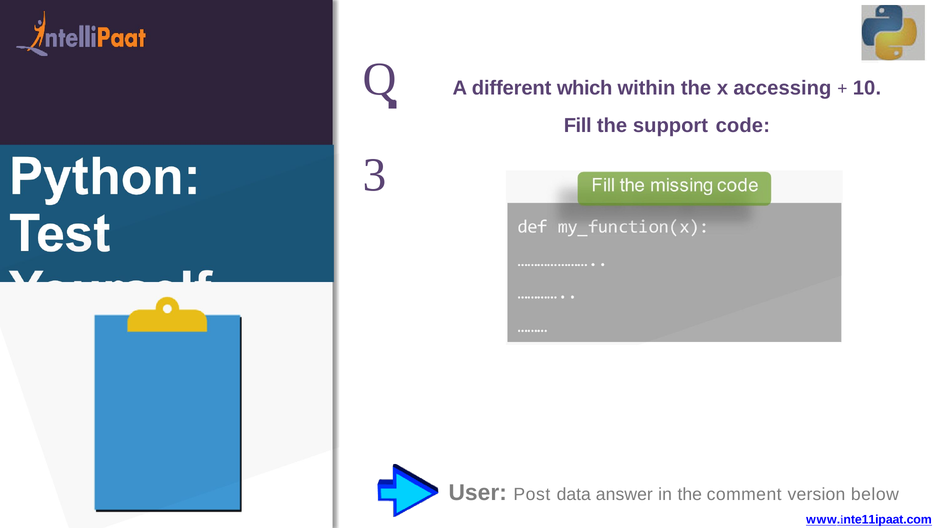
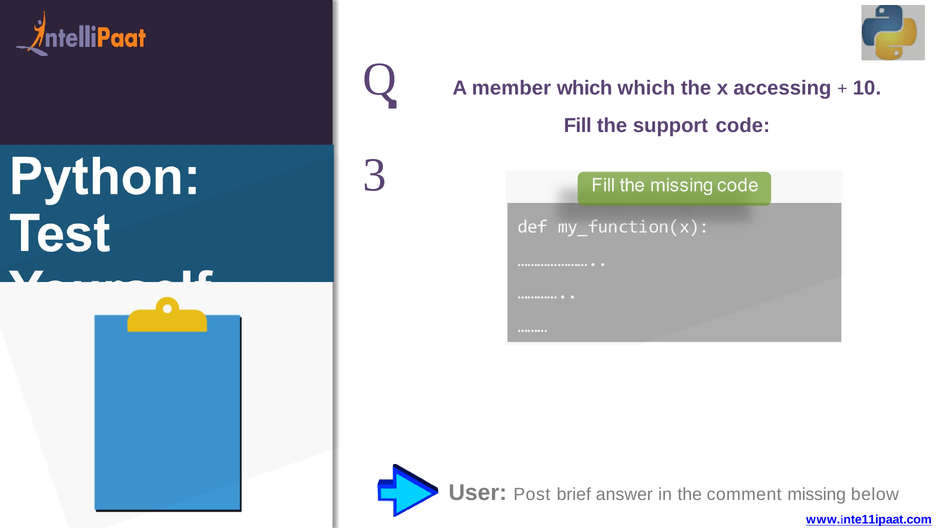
different: different -> member (511, 88)
which within: within -> which (646, 88)
data: data -> brief (574, 494)
version: version -> missing (817, 494)
